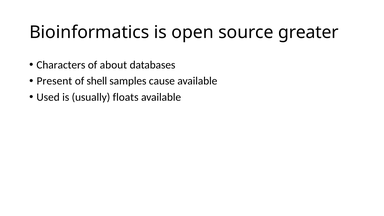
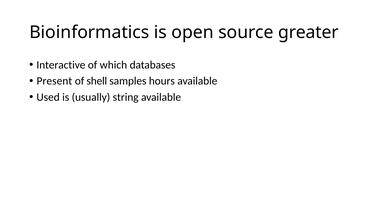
Characters: Characters -> Interactive (61, 65)
about: about -> which (113, 65)
cause: cause -> hours (162, 81)
floats: floats -> string (126, 97)
